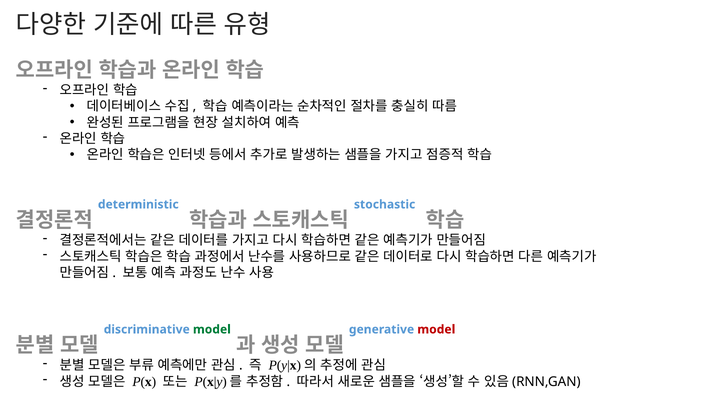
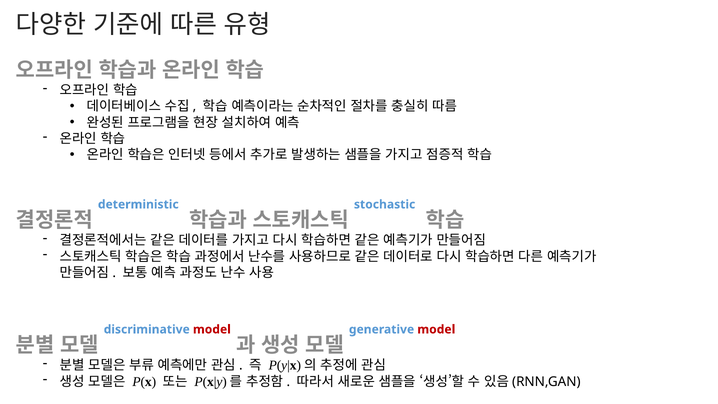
model colour: green -> red (212, 329)
